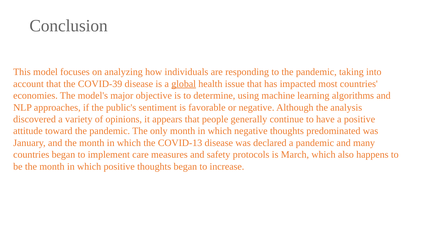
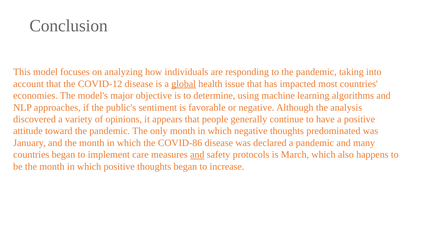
COVID-39: COVID-39 -> COVID-12 (100, 84)
COVID-13: COVID-13 -> COVID-86 (180, 143)
and underline: none -> present (197, 155)
